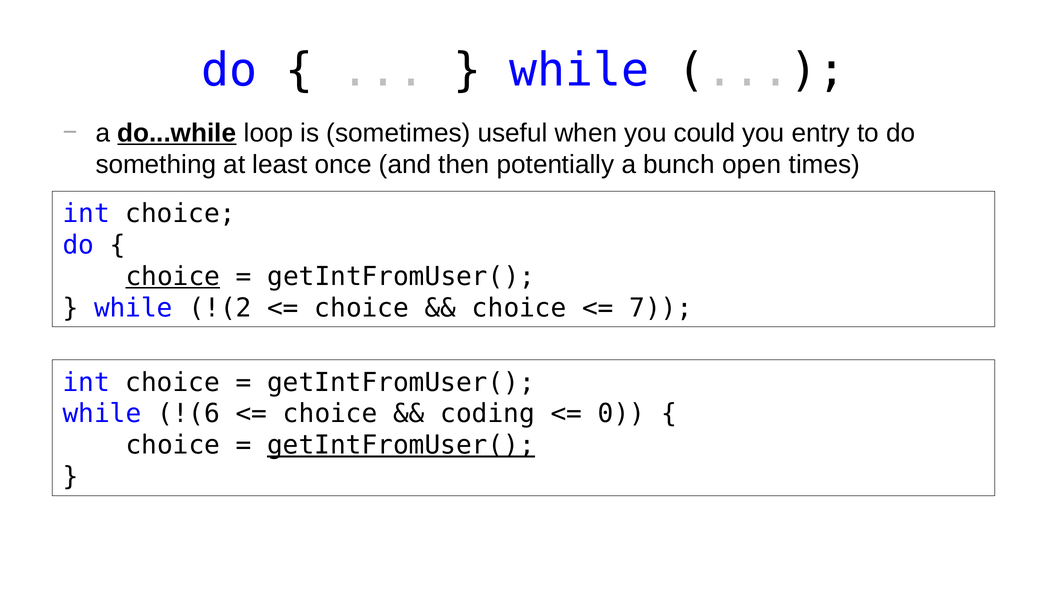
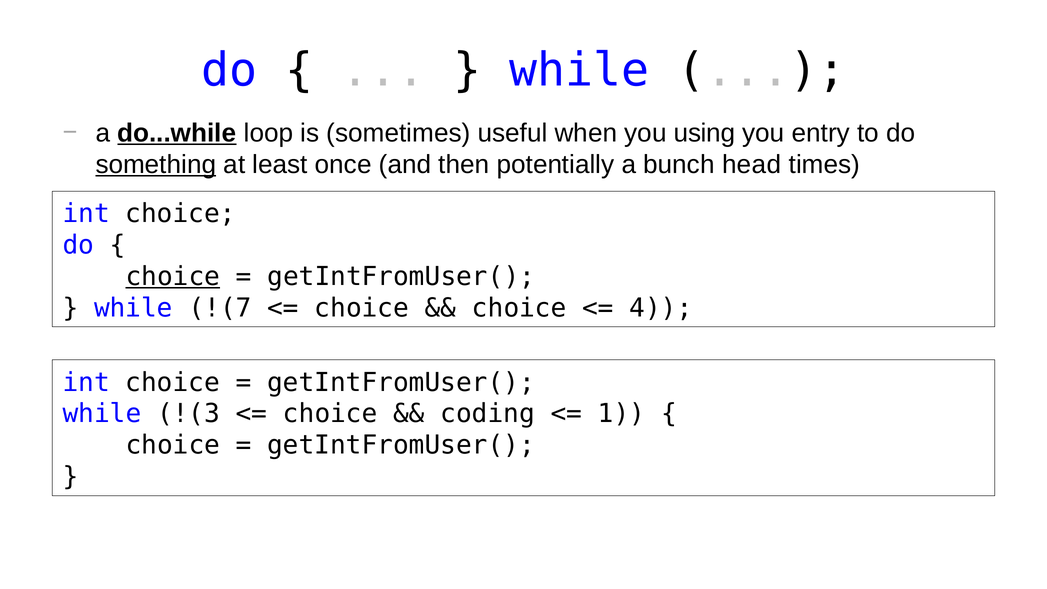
could: could -> using (705, 133)
something underline: none -> present (156, 164)
open: open -> head (752, 164)
!(2: !(2 -> !(7 (220, 308)
7: 7 -> 4 (661, 308)
!(6: !(6 -> !(3 (188, 414)
0: 0 -> 1 (622, 414)
getIntFromUser( underline: present -> none (401, 445)
